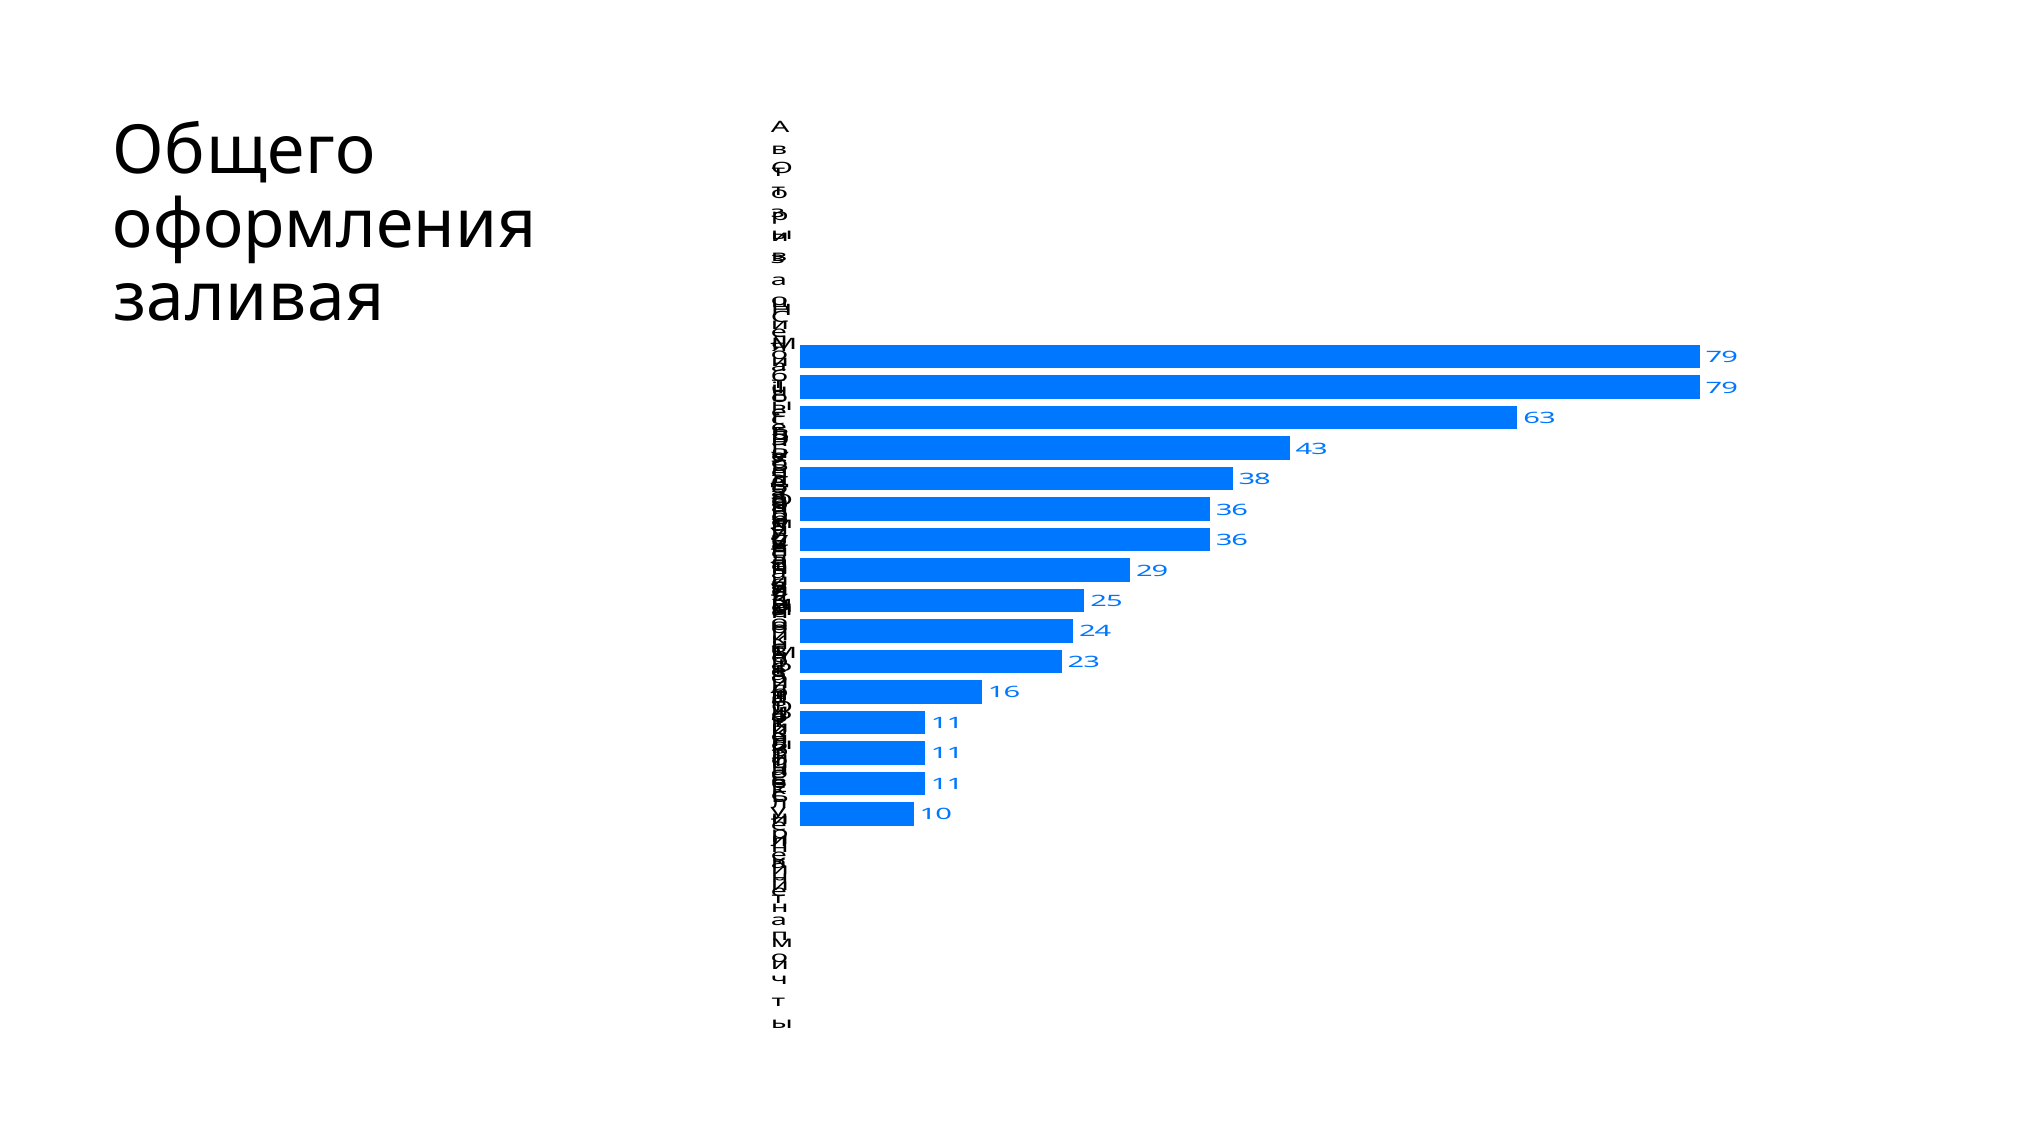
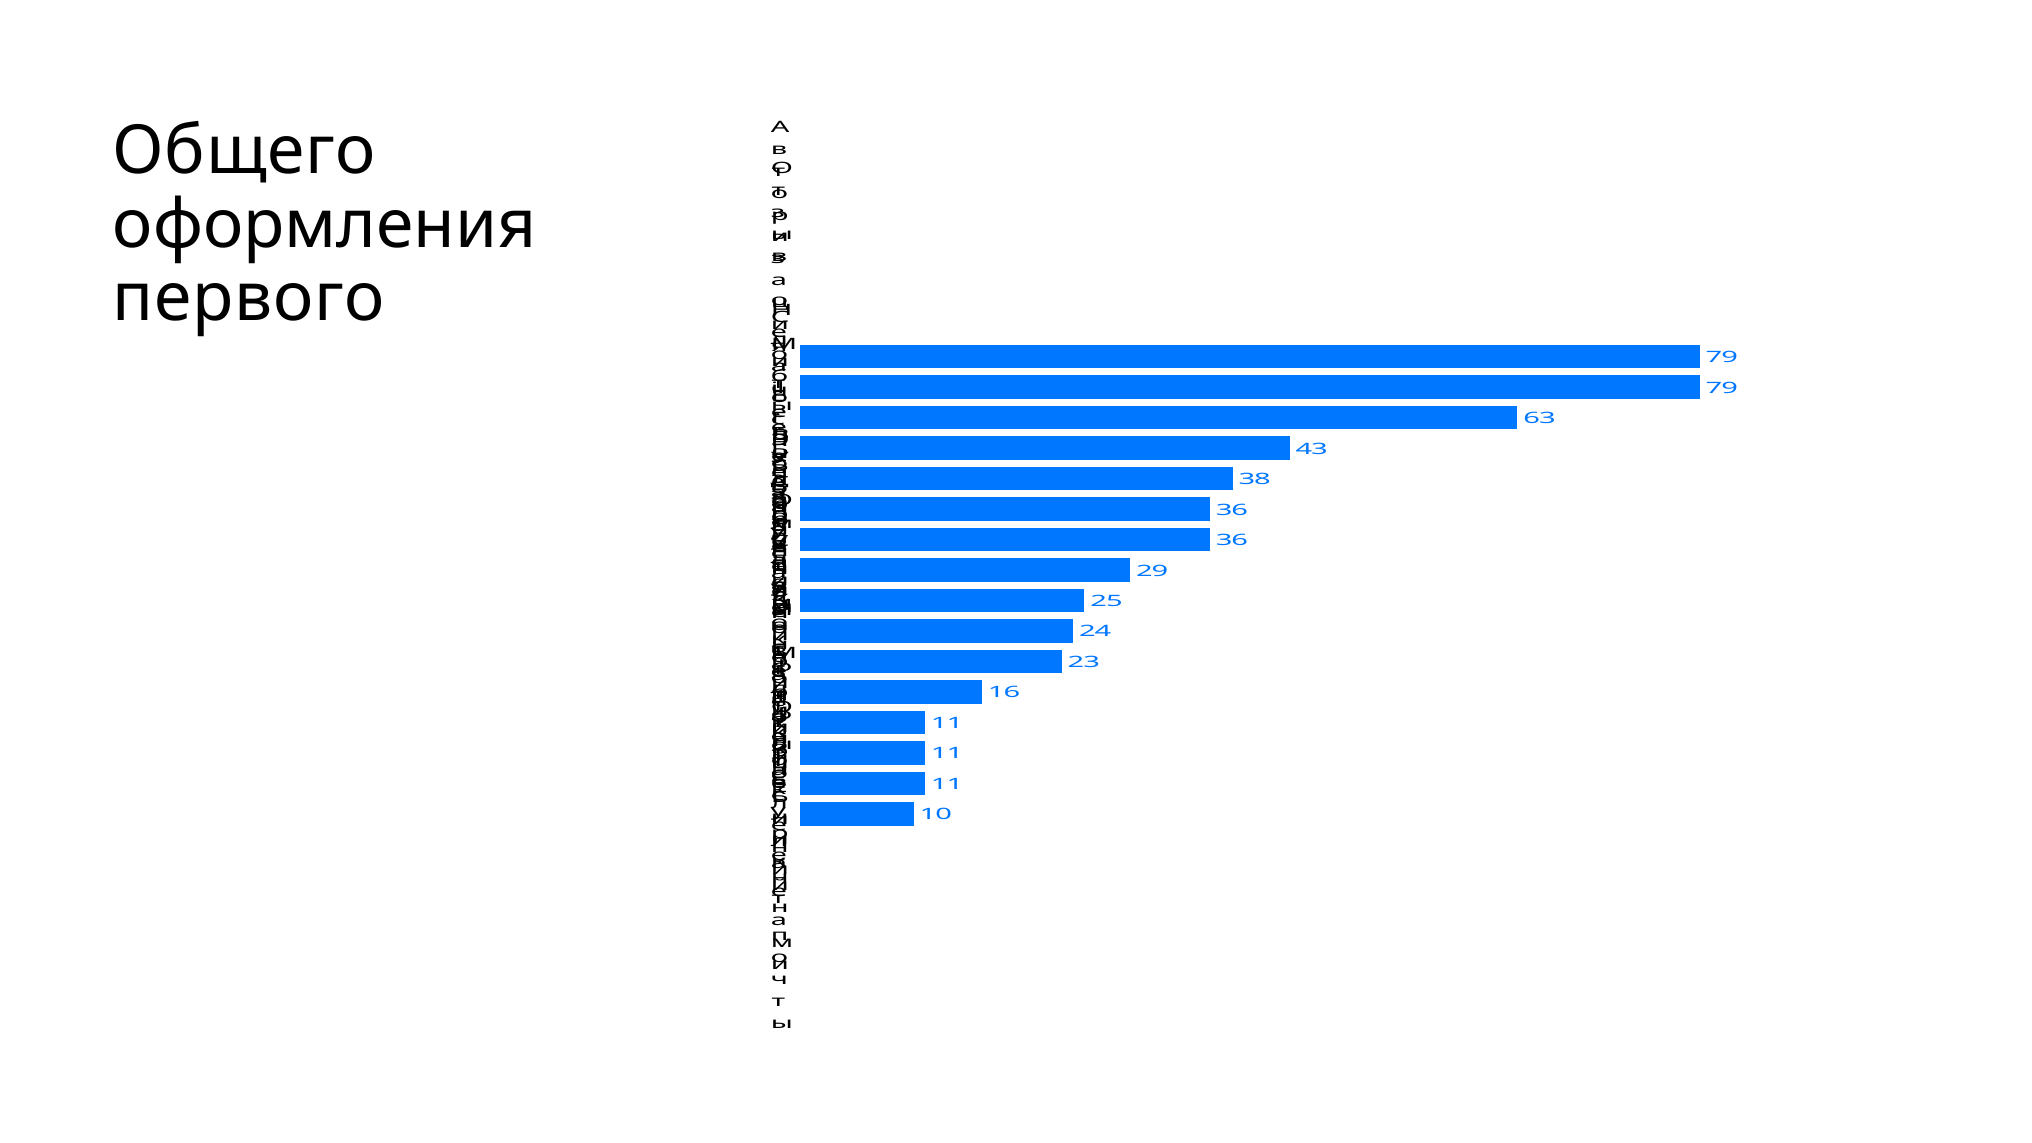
заливая: заливая -> первого (249, 298)
